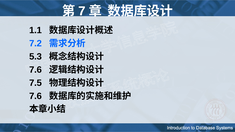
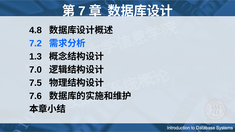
1.1: 1.1 -> 4.8 (36, 30)
5.3: 5.3 -> 1.3 (36, 57)
7.6: 7.6 -> 7.0 (36, 70)
